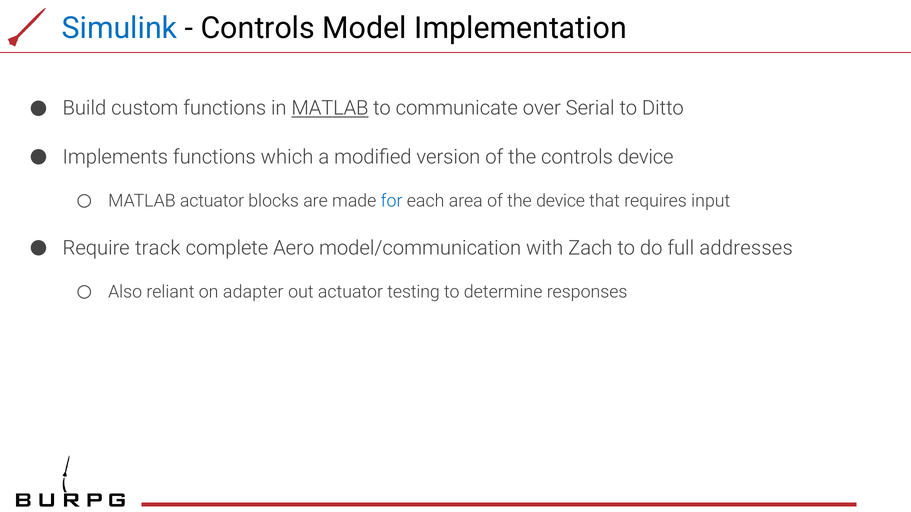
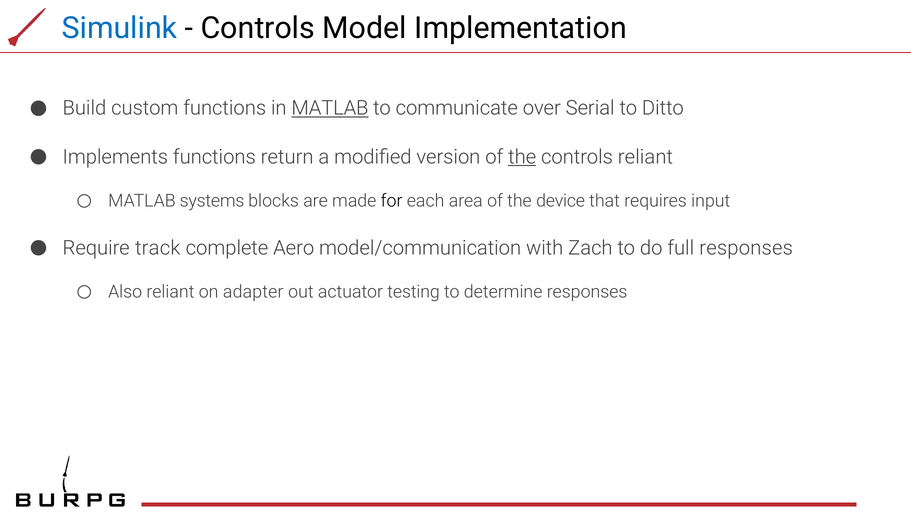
which: which -> return (287, 157)
the underline: none -> present (522, 157)
controls device: device -> reliant (645, 157)
MATLAB actuator: actuator -> systems (212, 201)
for colour: blue -> black (392, 201)
full addresses: addresses -> responses (746, 248)
